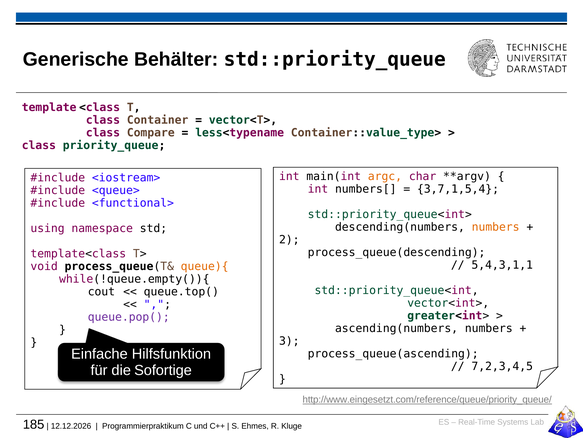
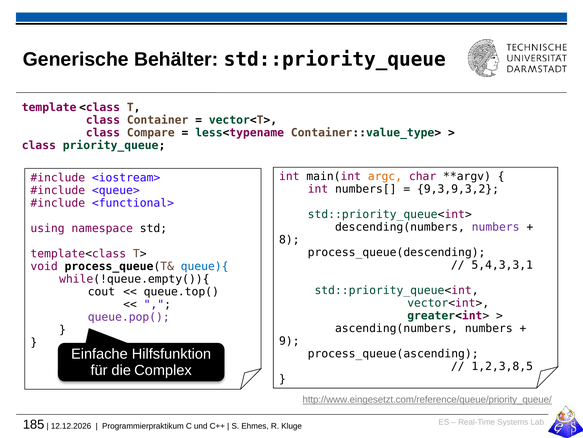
3,7,1,5,4: 3,7,1,5,4 -> 9,3,9,3,2 (458, 189)
numbers colour: orange -> purple (496, 227)
2: 2 -> 8 (289, 239)
5,4,3,1,1: 5,4,3,1,1 -> 5,4,3,3,1 (502, 265)
queue){ colour: orange -> blue (205, 266)
3: 3 -> 9 (289, 341)
7,2,3,4,5: 7,2,3,4,5 -> 1,2,3,8,5 (502, 366)
Sofortige: Sofortige -> Complex (163, 370)
